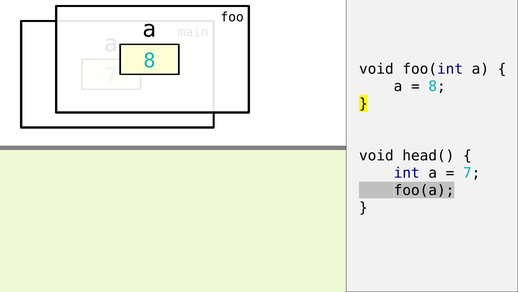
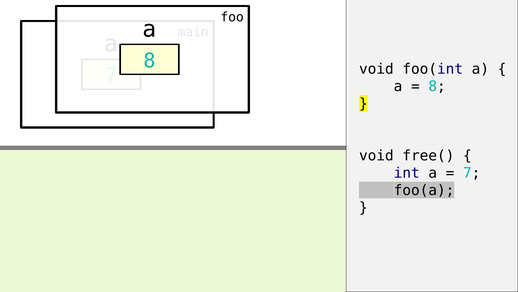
head(: head( -> free( (429, 155)
